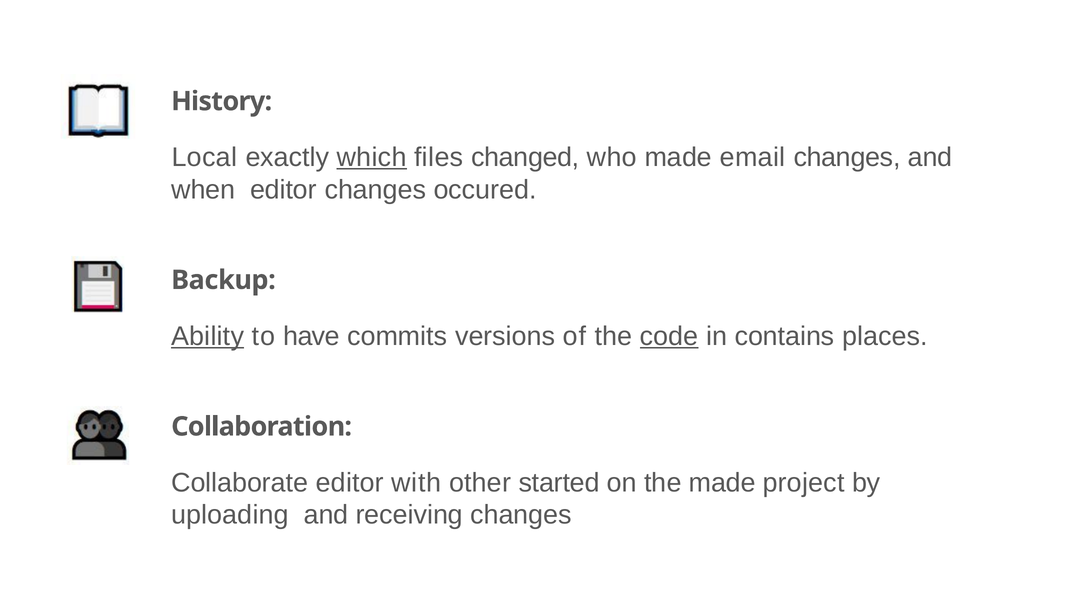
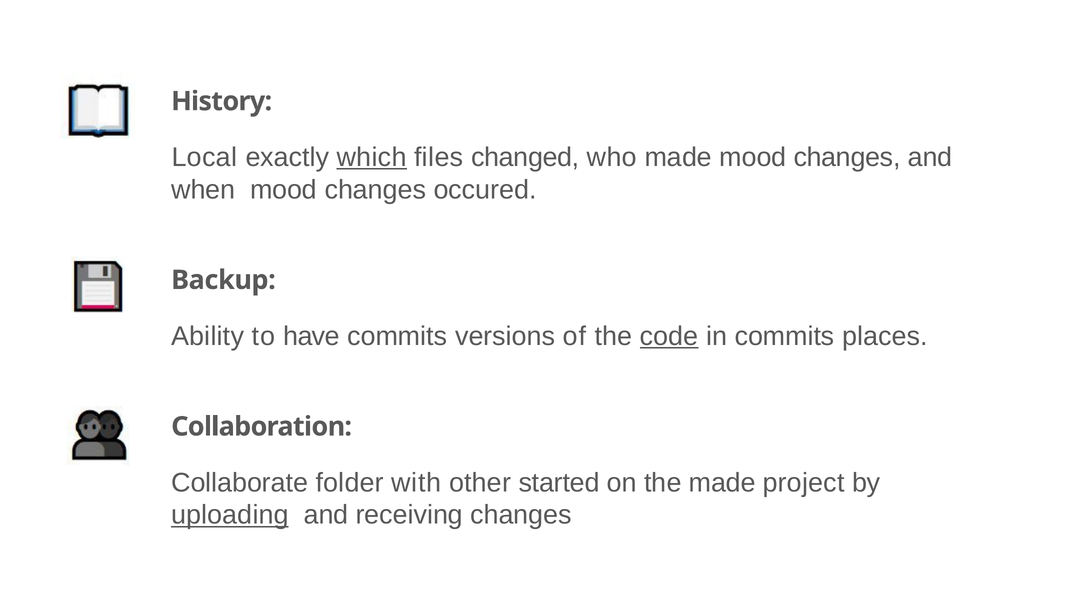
made email: email -> mood (753, 157)
when editor: editor -> mood (284, 190)
Ability underline: present -> none (208, 336)
in contains: contains -> commits (785, 336)
Collaborate editor: editor -> folder (350, 483)
uploading underline: none -> present (230, 515)
